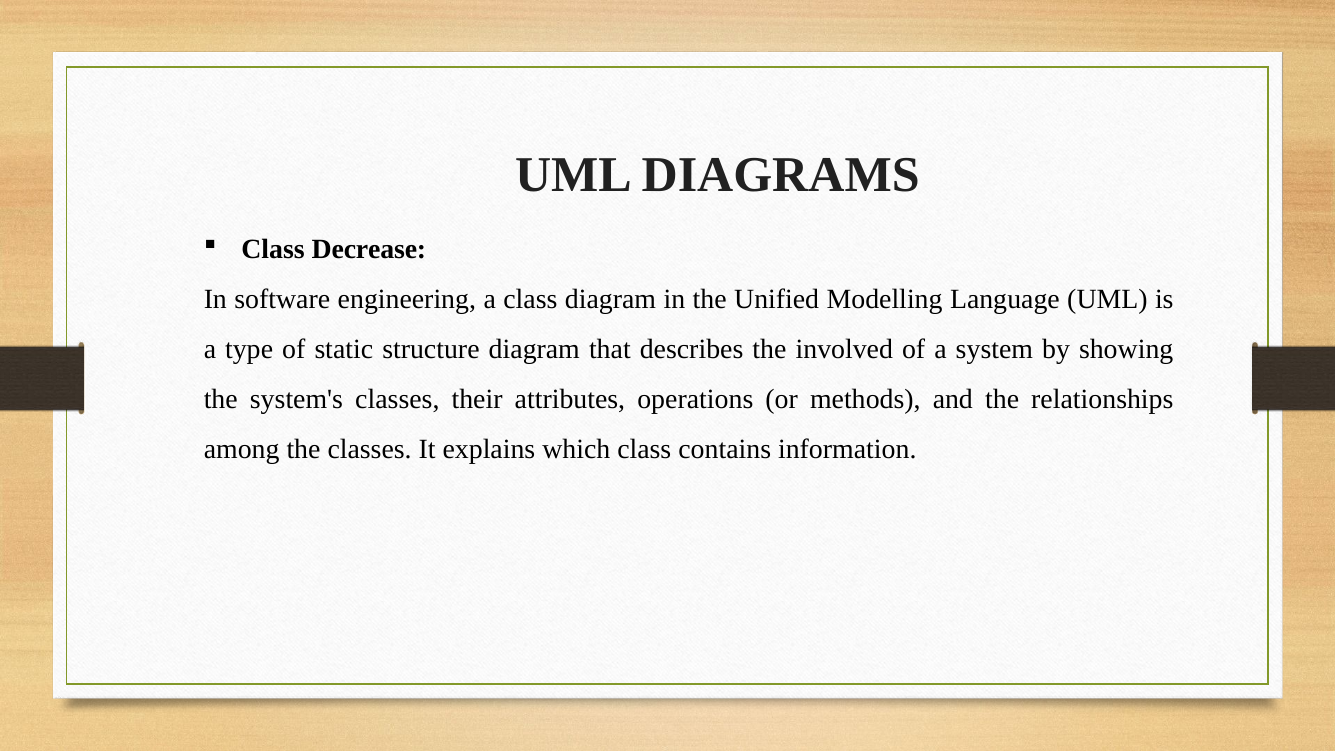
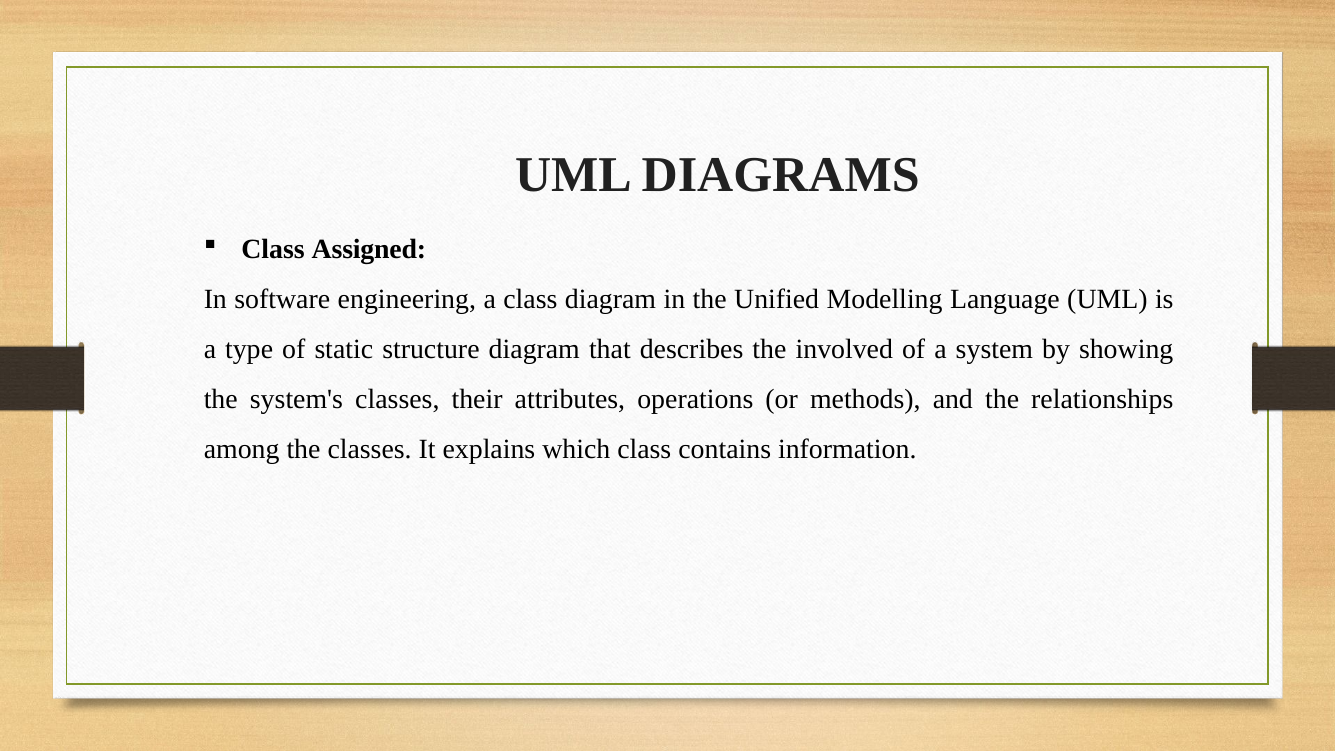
Decrease: Decrease -> Assigned (369, 249)
